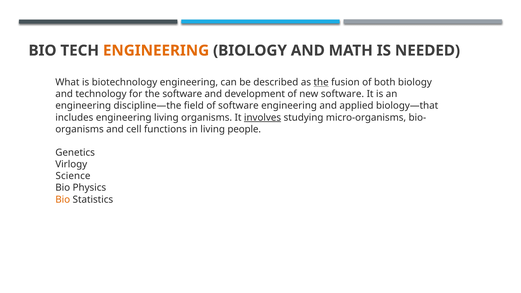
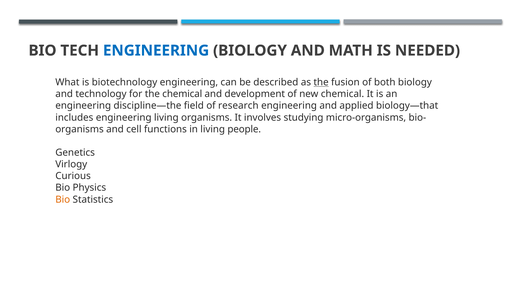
ENGINEERING colour: orange -> blue (156, 51)
the software: software -> chemical (182, 94)
new software: software -> chemical (343, 94)
of software: software -> research (238, 106)
involves underline: present -> none (263, 117)
Science: Science -> Curious (73, 176)
